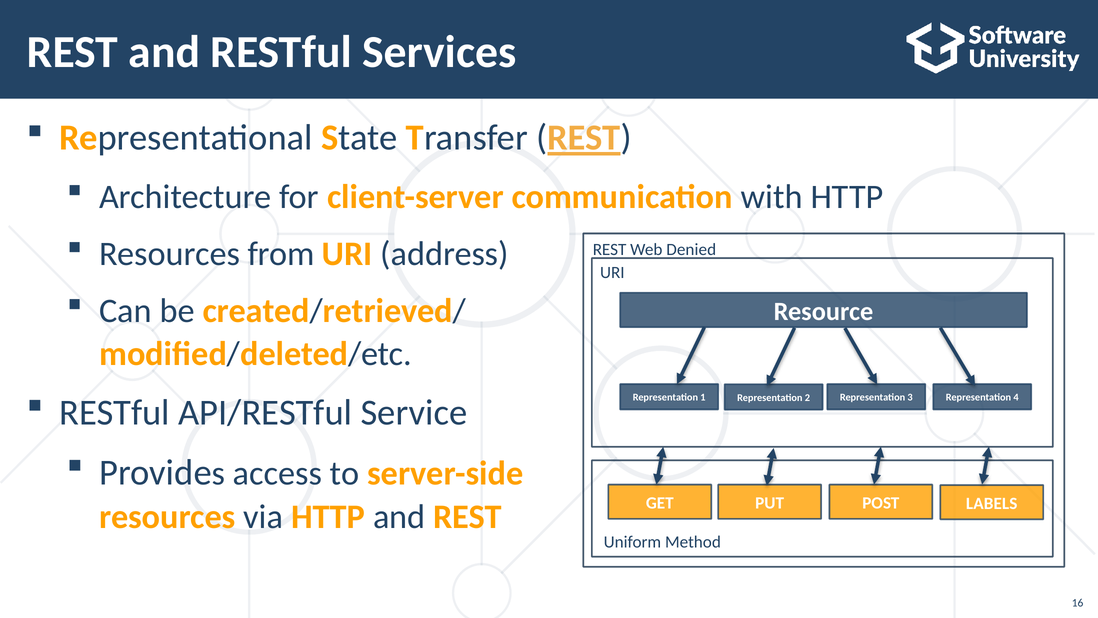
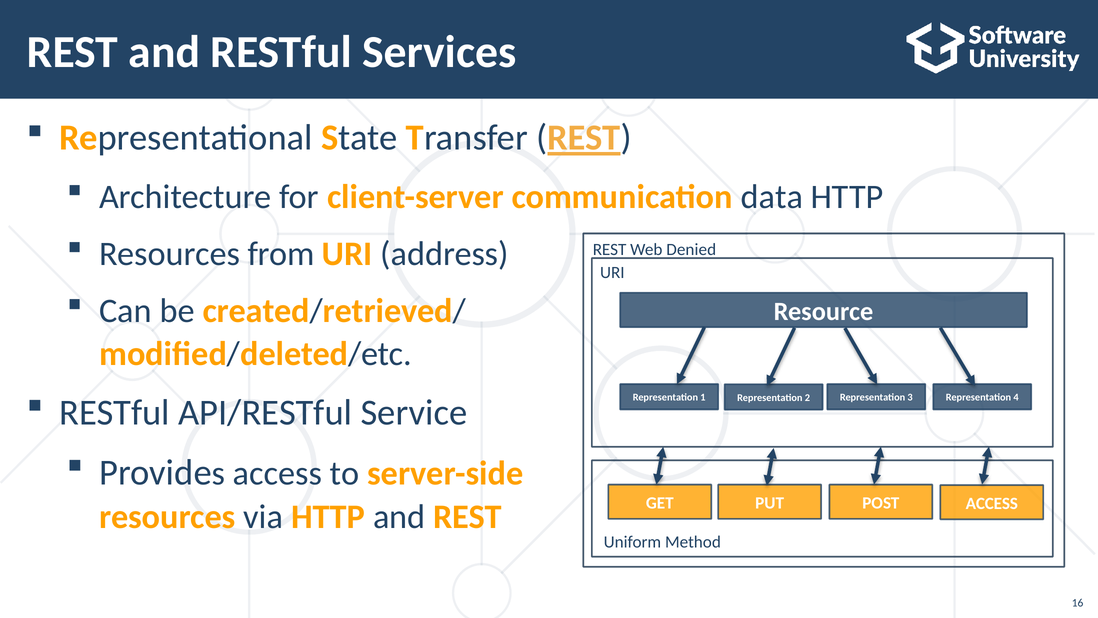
with: with -> data (772, 197)
POST LABELS: LABELS -> ACCESS (992, 503)
